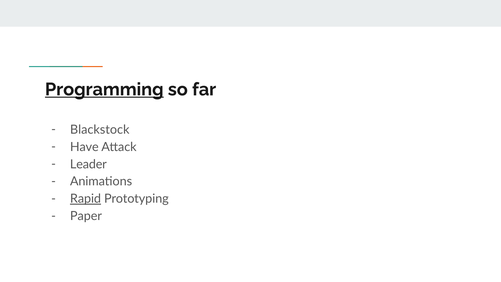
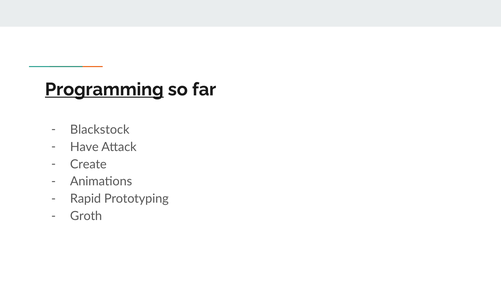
Leader: Leader -> Create (88, 164)
Rapid underline: present -> none (86, 199)
Paper: Paper -> Groth (86, 216)
